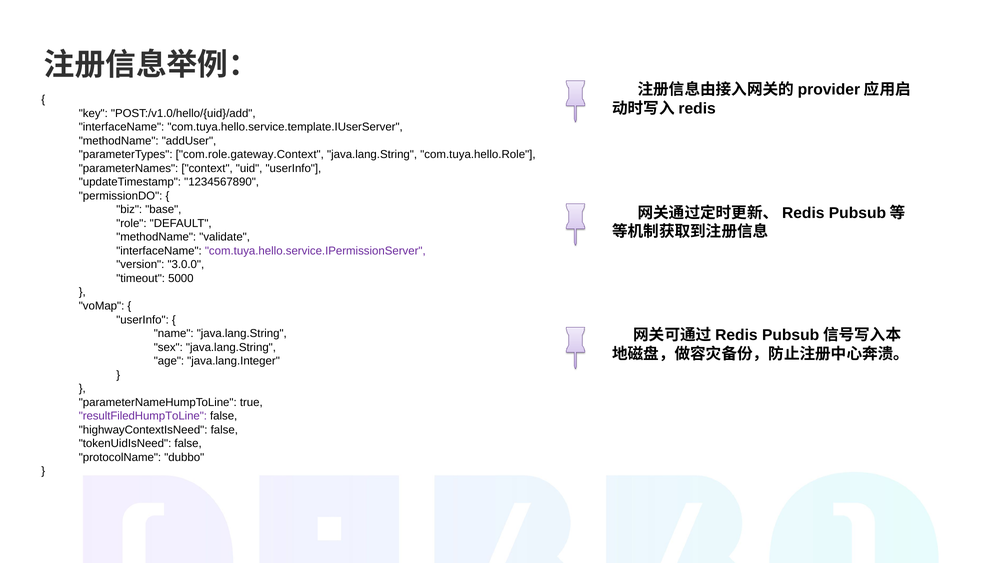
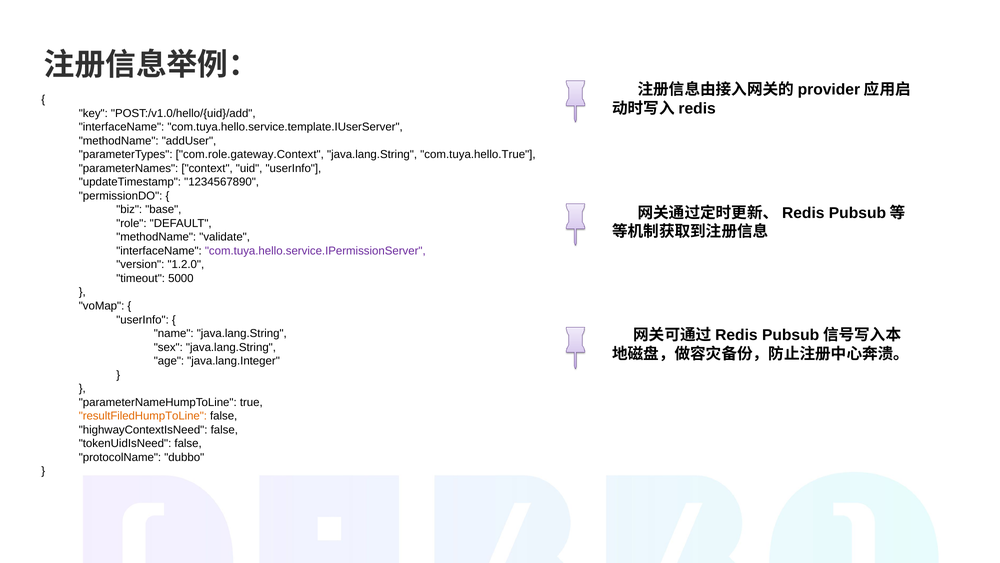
com.tuya.hello.Role: com.tuya.hello.Role -> com.tuya.hello.True (478, 155)
3.0.0: 3.0.0 -> 1.2.0 (186, 264)
resultFiledHumpToLine colour: purple -> orange (143, 416)
